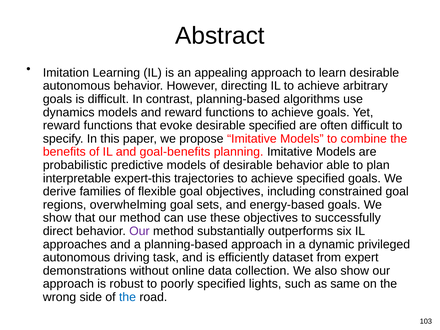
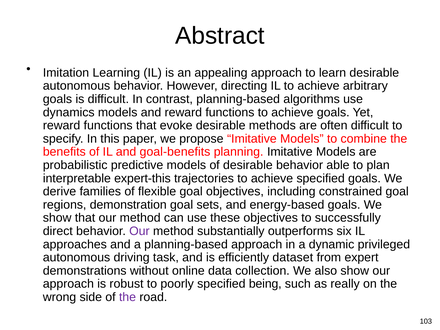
desirable specified: specified -> methods (272, 126)
overwhelming: overwhelming -> demonstration (128, 205)
lights: lights -> being (265, 284)
same: same -> really (345, 284)
the colour: blue -> purple (128, 297)
